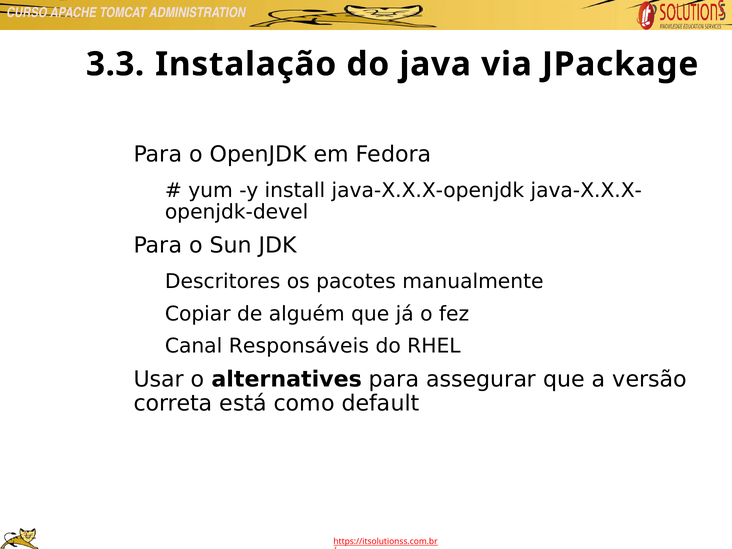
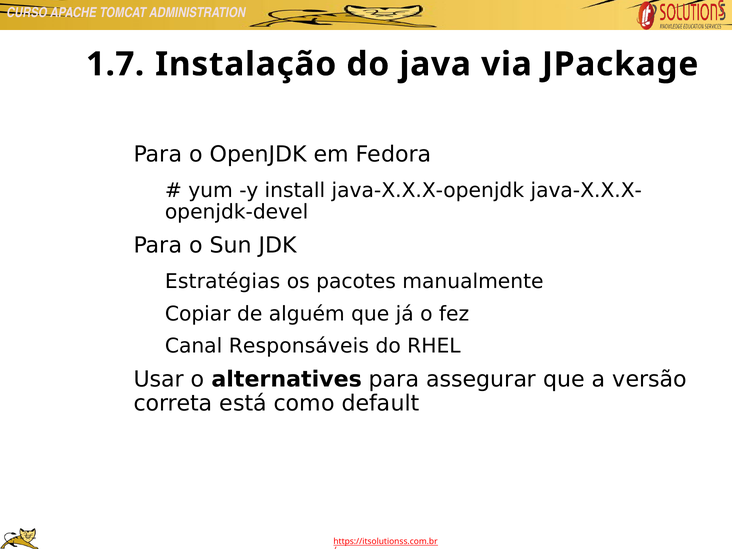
3.3: 3.3 -> 1.7 (115, 64)
Descritores: Descritores -> Estratégias (223, 282)
